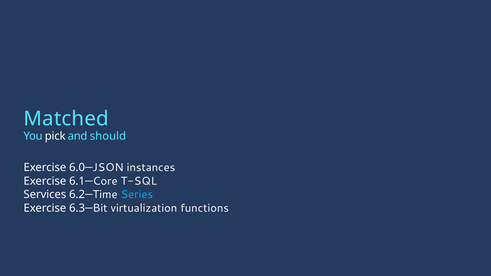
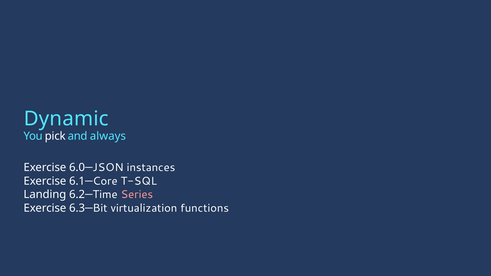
Matched: Matched -> Dynamic (66, 119)
should: should -> always (108, 136)
Services: Services -> Landing (45, 195)
Series colour: light blue -> pink (137, 195)
